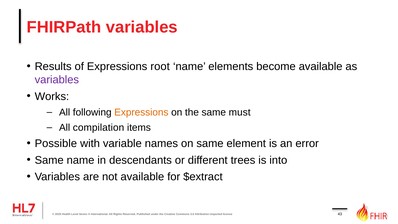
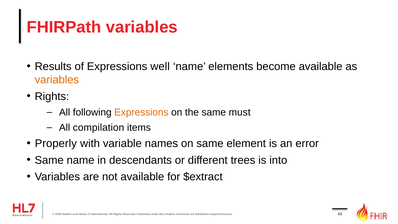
root: root -> well (160, 66)
variables colour: purple -> orange (57, 80)
Works: Works -> Rights (52, 96)
Possible: Possible -> Properly (56, 143)
